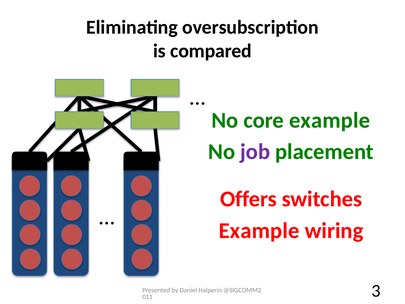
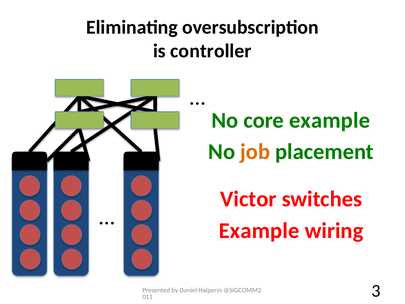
compared: compared -> controller (211, 51)
job colour: purple -> orange (255, 152)
Offers: Offers -> Victor (248, 199)
